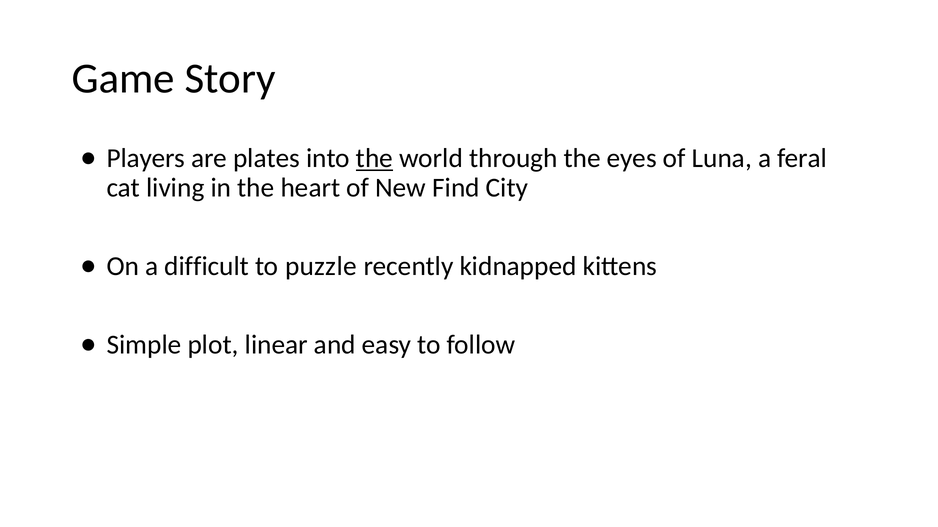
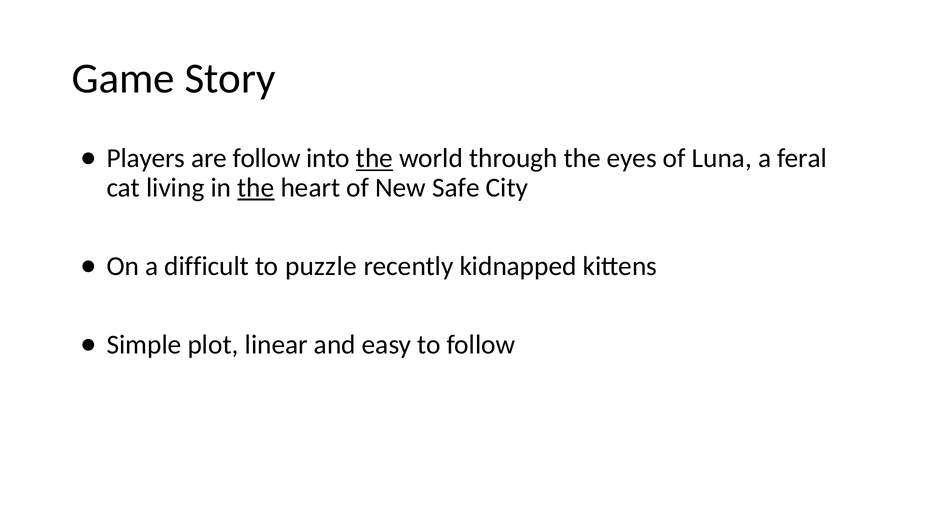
are plates: plates -> follow (267, 159)
the underline: none -> present (256, 188)
Find: Find -> Safe (456, 188)
